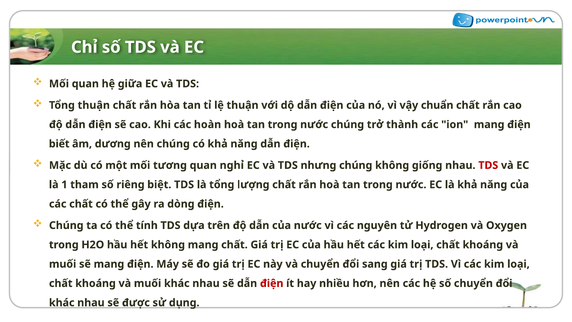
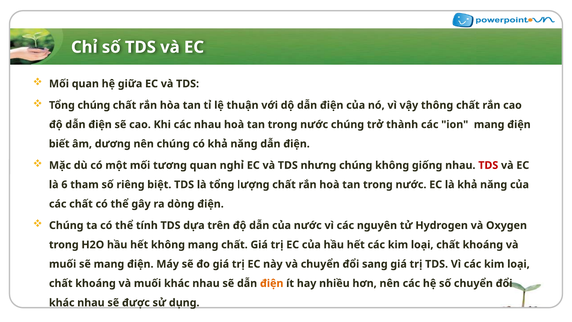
Tổng thuận: thuận -> chúng (94, 105)
chuẩn: chuẩn -> thông (437, 105)
các hoàn: hoàn -> nhau (208, 124)
1: 1 -> 6 (64, 185)
điện colour: red -> orange (272, 283)
